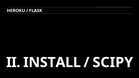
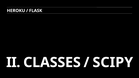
INSTALL: INSTALL -> CLASSES (52, 62)
